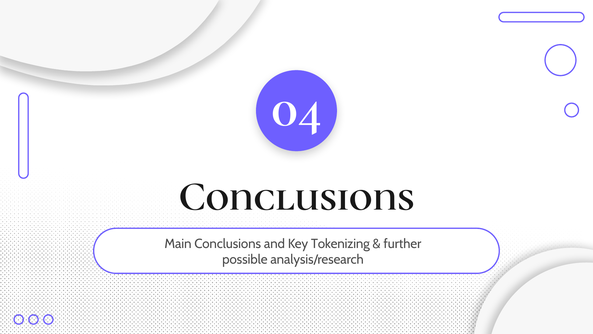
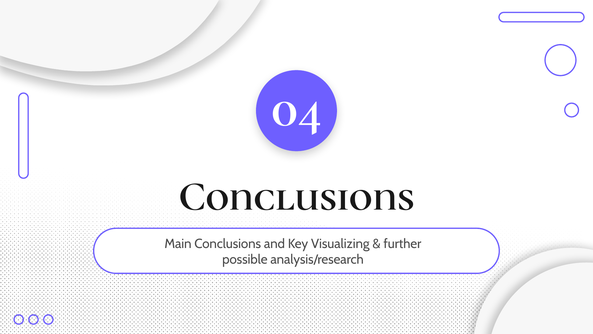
Tokenizing: Tokenizing -> Visualizing (340, 244)
